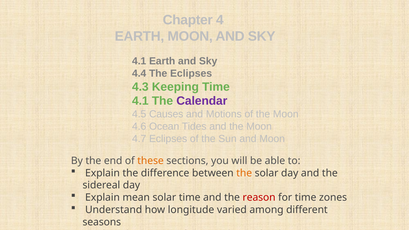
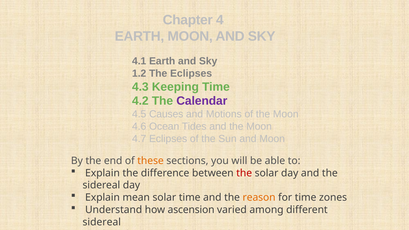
4.4: 4.4 -> 1.2 (139, 73)
4.1: 4.1 -> 4.2 (140, 101)
the colour: orange -> red (244, 173)
reason colour: red -> orange (259, 198)
longitude: longitude -> ascension (191, 210)
seasons: seasons -> sidereal (102, 222)
